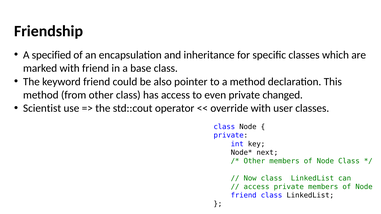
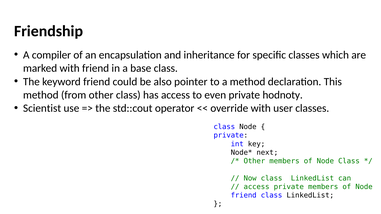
specified: specified -> compiler (51, 55)
changed: changed -> hodnoty (283, 95)
